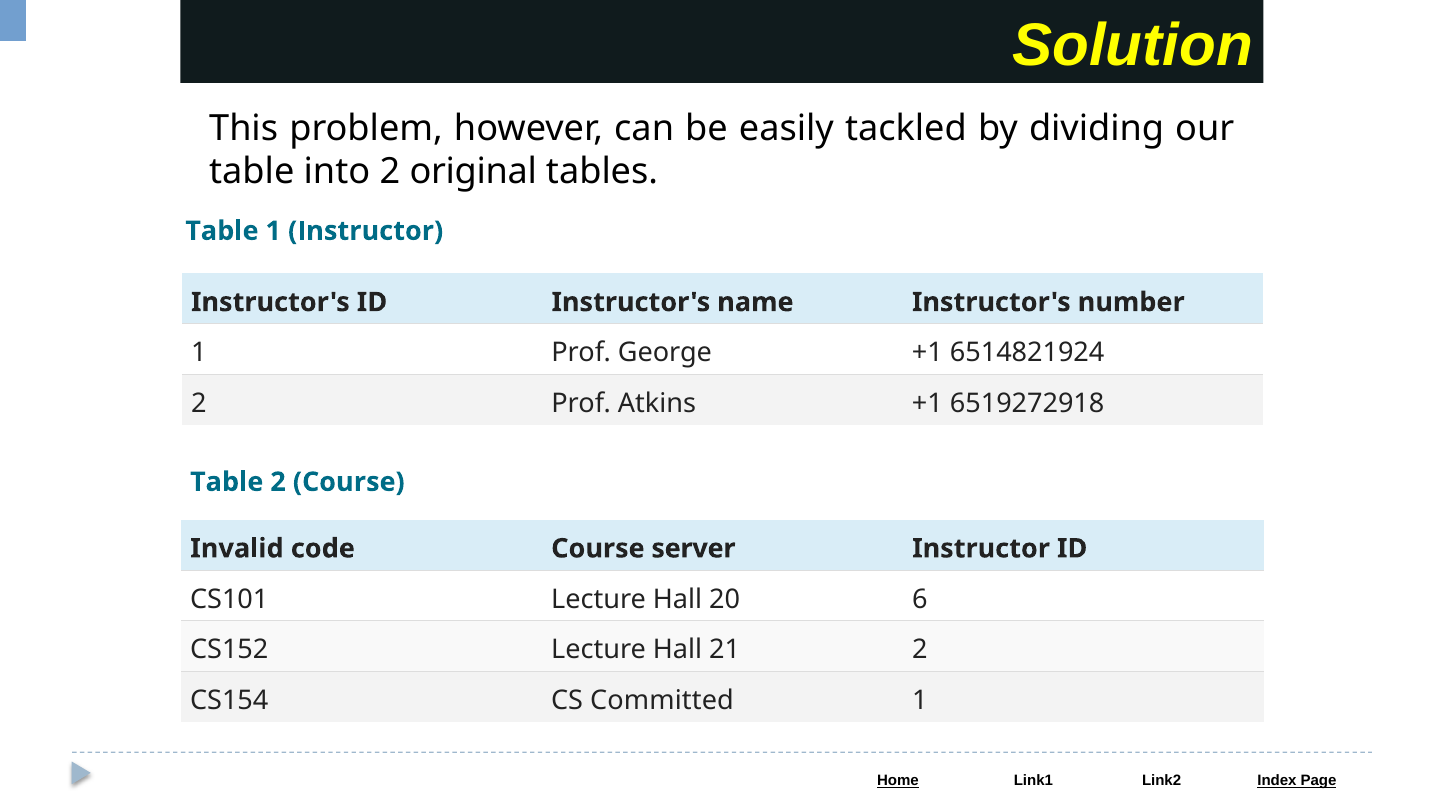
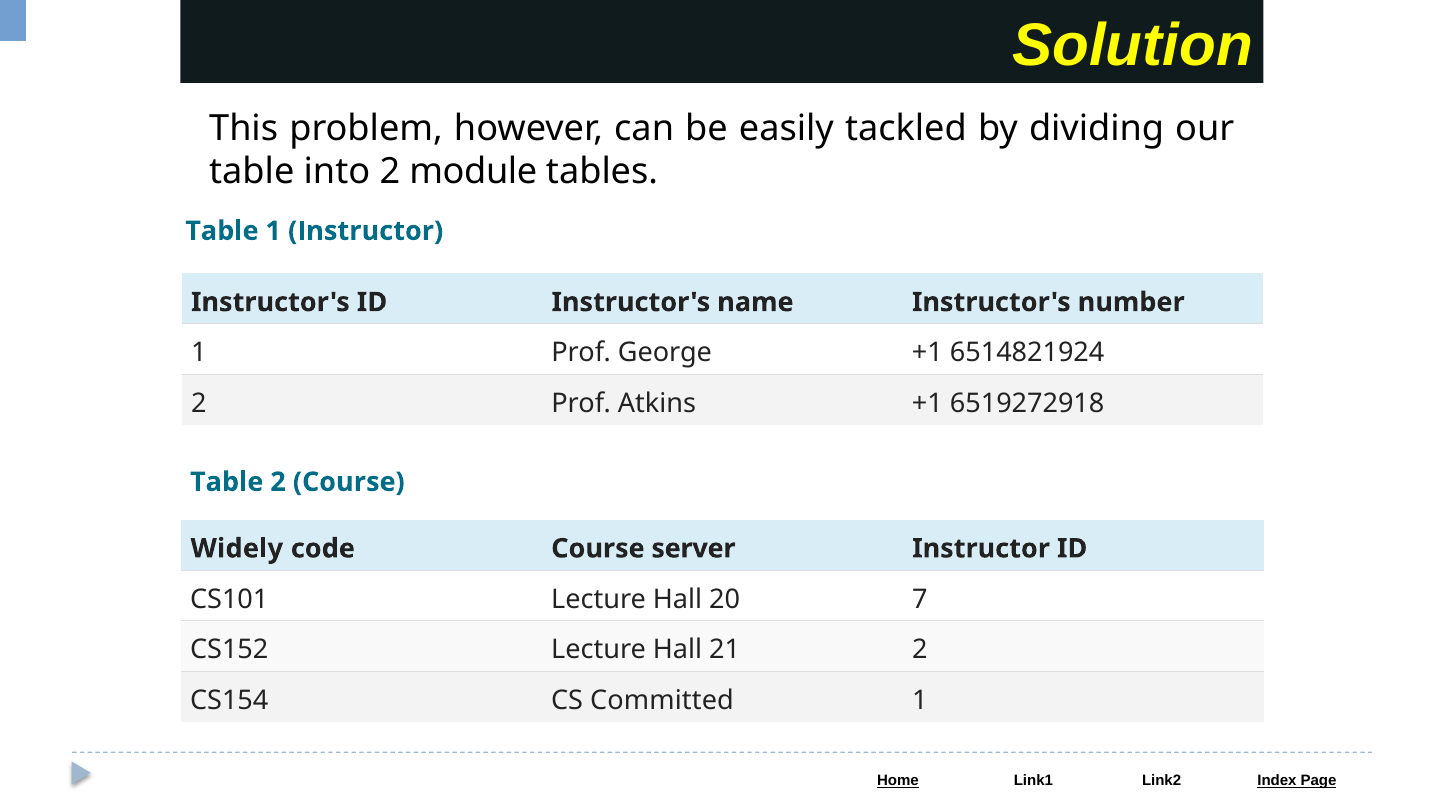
original: original -> module (473, 172)
Invalid: Invalid -> Widely (237, 549)
6: 6 -> 7 (920, 599)
